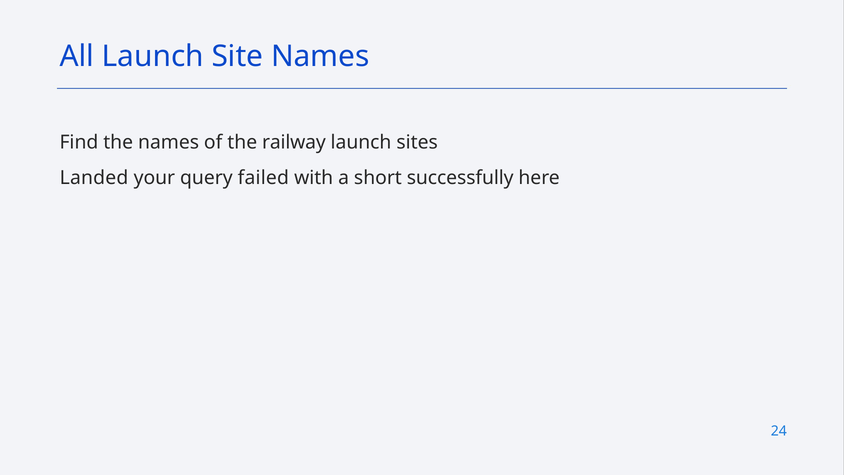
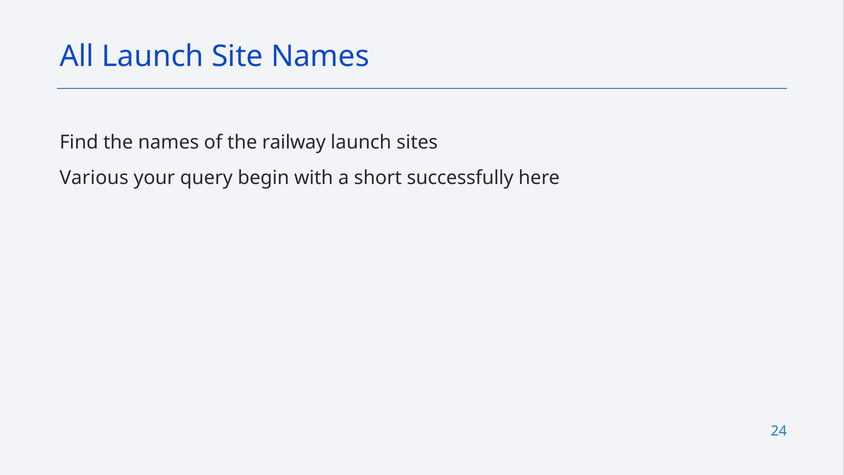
Landed: Landed -> Various (94, 178)
failed: failed -> begin (263, 178)
